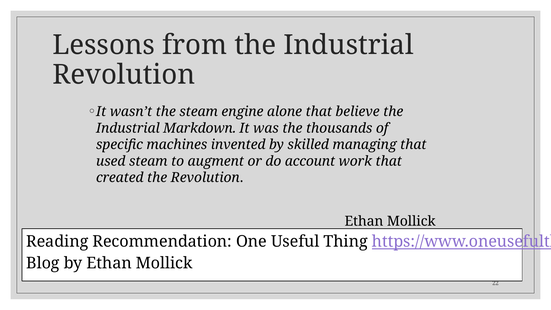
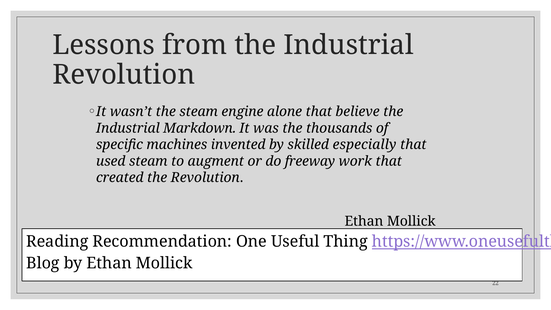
managing: managing -> especially (364, 145)
account: account -> freeway (310, 161)
